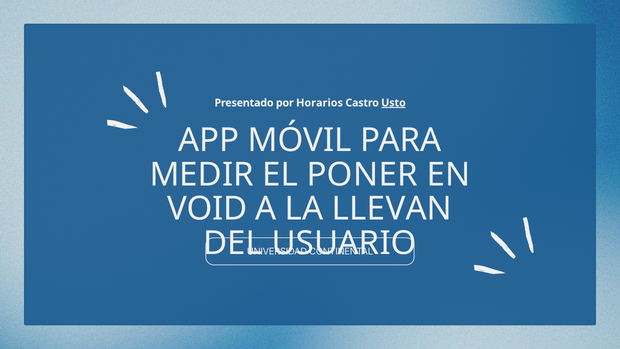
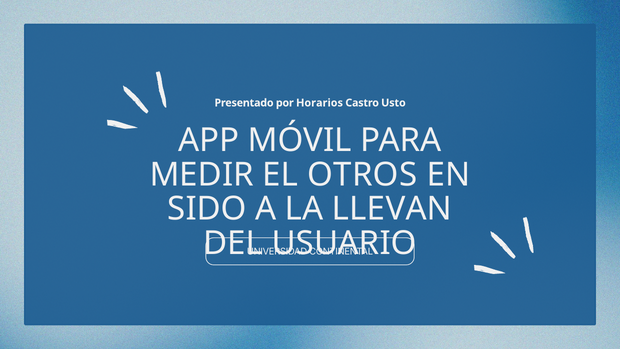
Usto underline: present -> none (393, 103)
PONER: PONER -> OTROS (362, 174)
VOID: VOID -> SIDO (207, 209)
